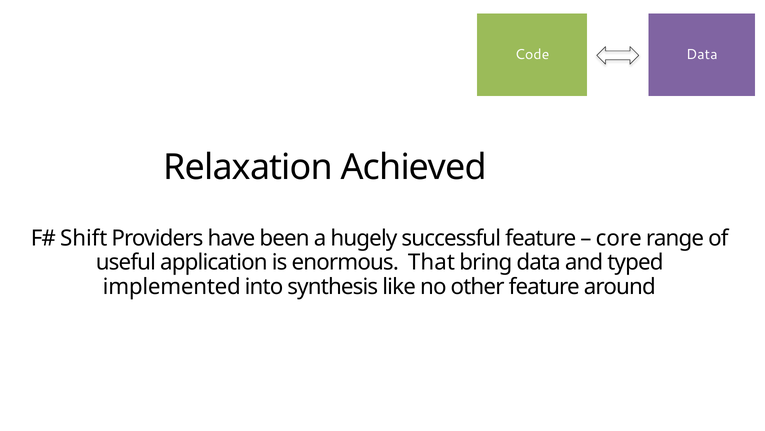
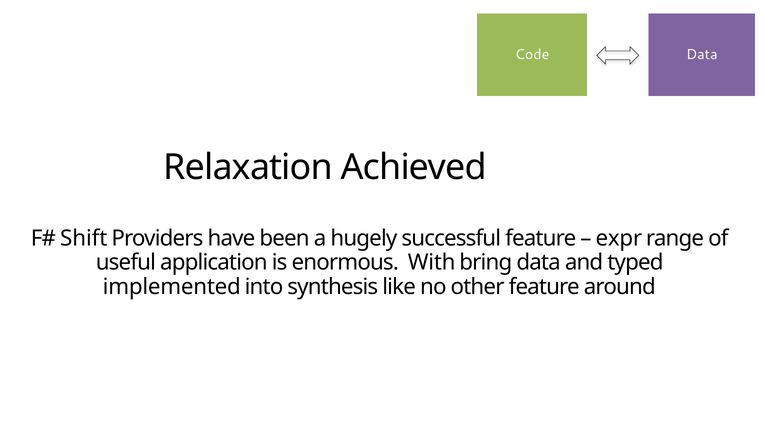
core: core -> expr (619, 238)
That: That -> With (432, 262)
